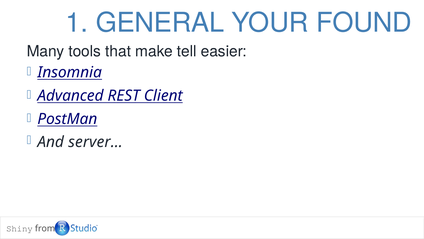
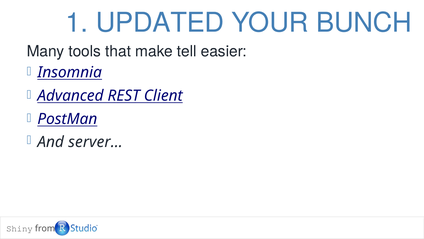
GENERAL: GENERAL -> UPDATED (160, 23)
FOUND: FOUND -> BUNCH (364, 23)
